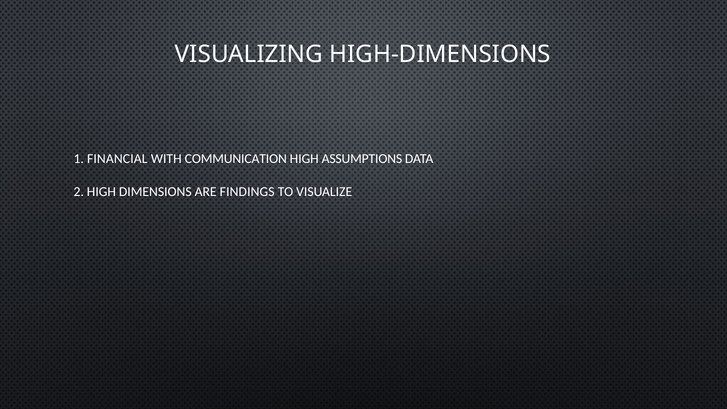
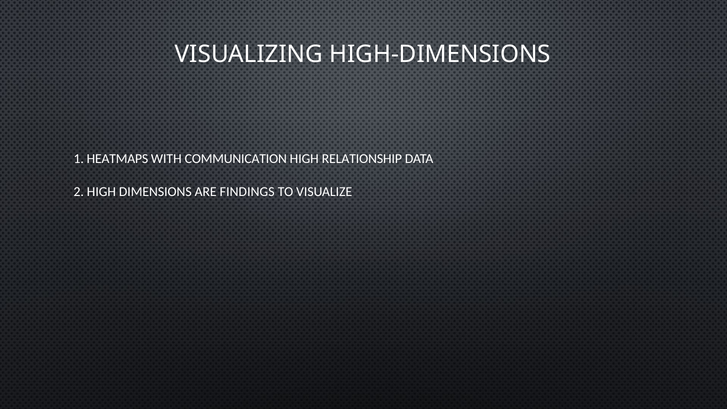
FINANCIAL: FINANCIAL -> HEATMAPS (117, 159)
ASSUMPTIONS: ASSUMPTIONS -> RELATIONSHIP (362, 159)
